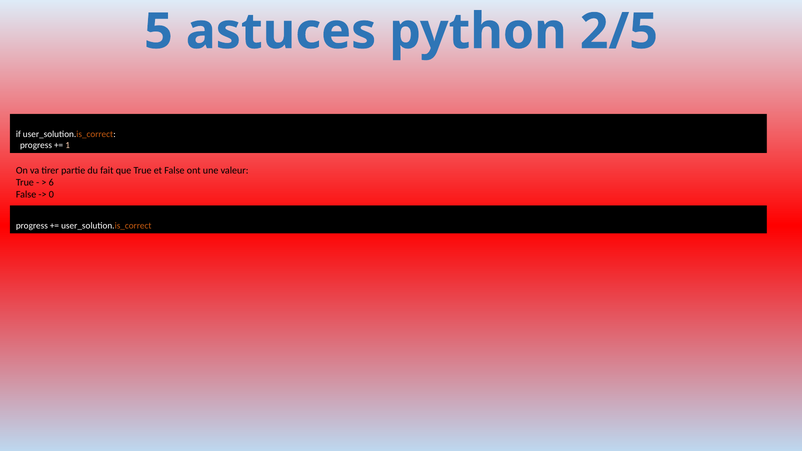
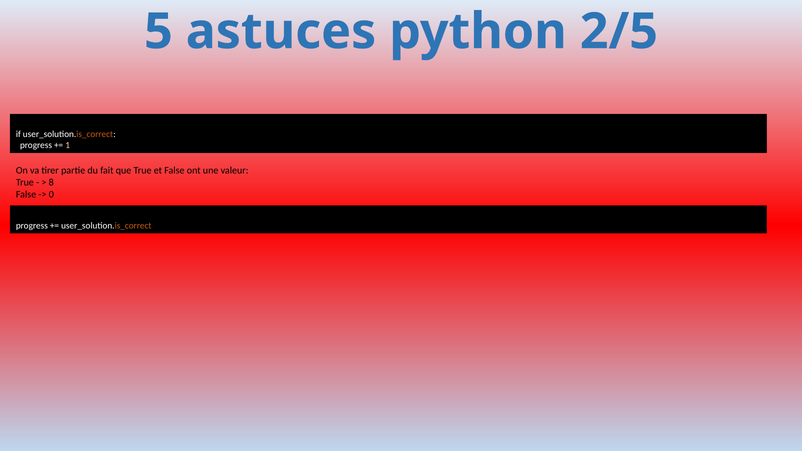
6: 6 -> 8 (51, 182)
